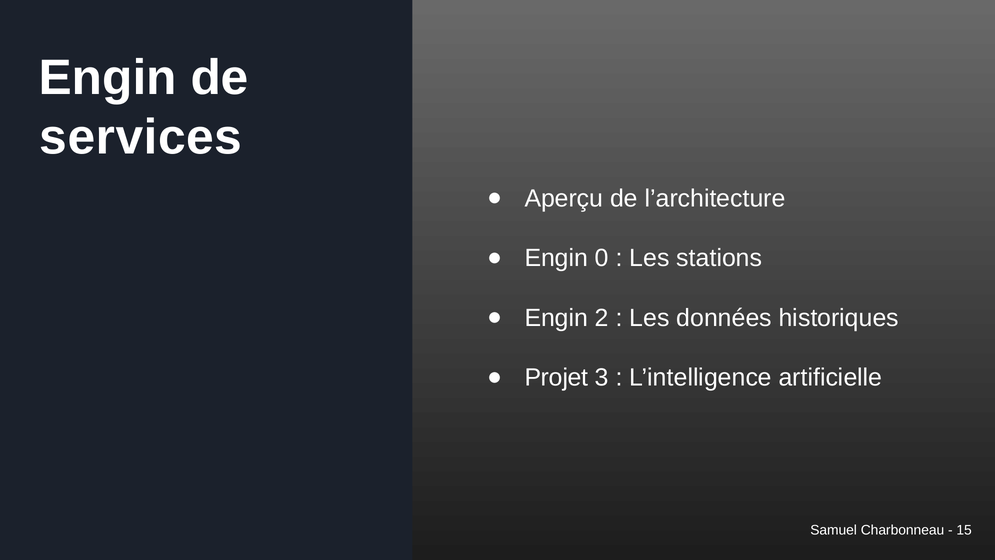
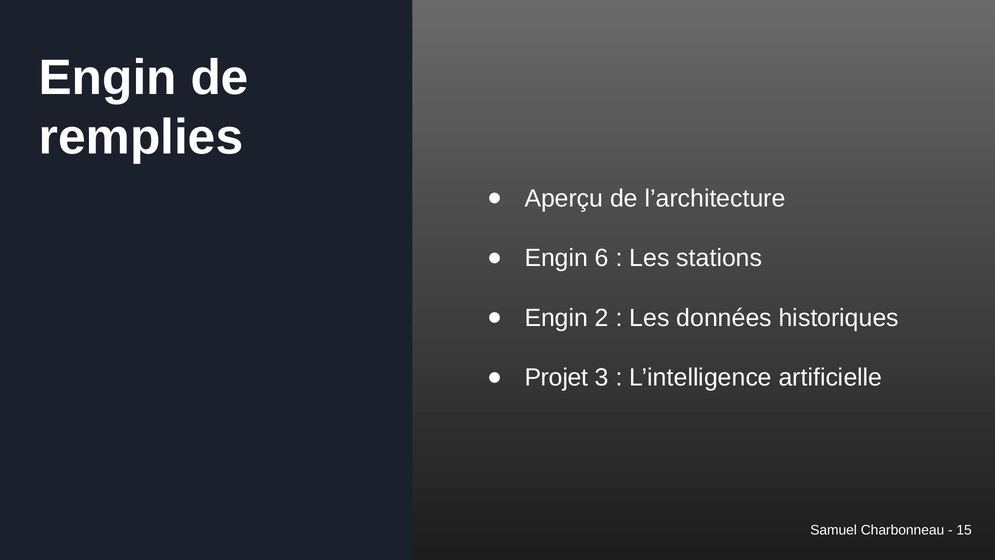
services: services -> remplies (141, 137)
0: 0 -> 6 (602, 258)
